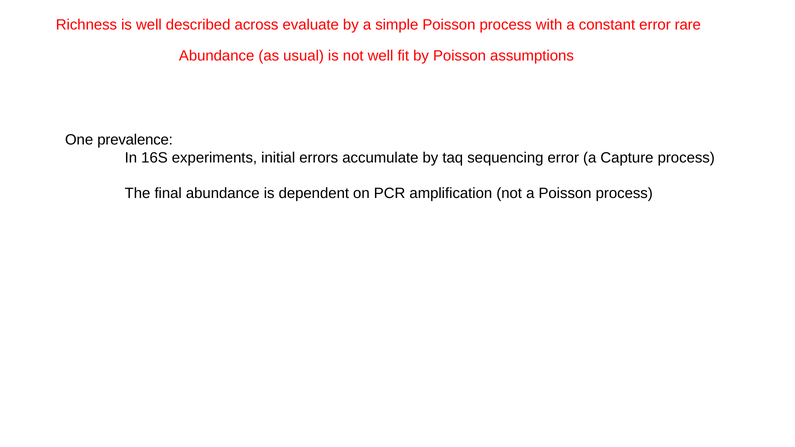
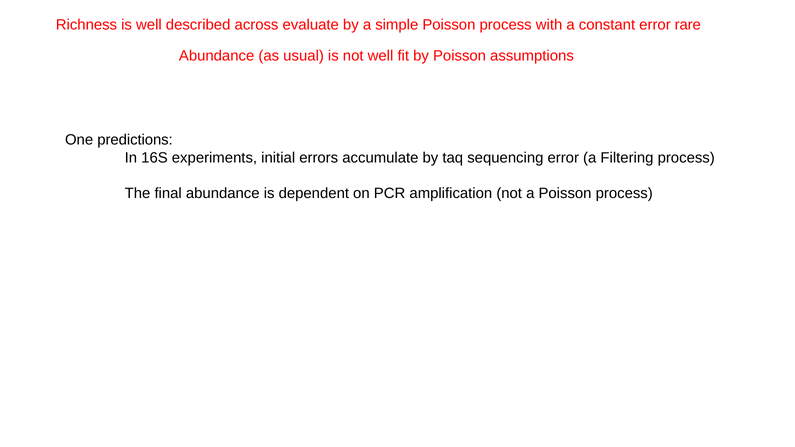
prevalence: prevalence -> predictions (135, 140)
Capture: Capture -> Filtering (627, 158)
